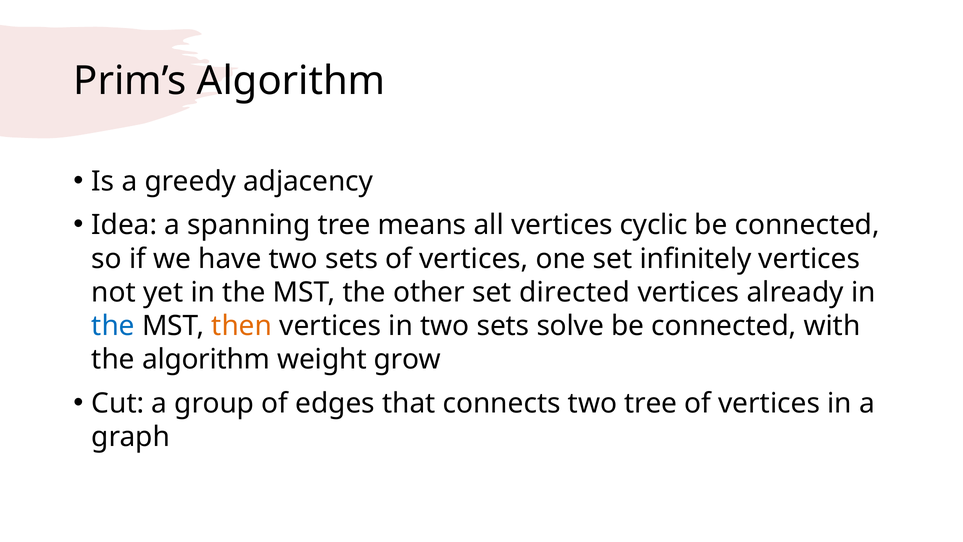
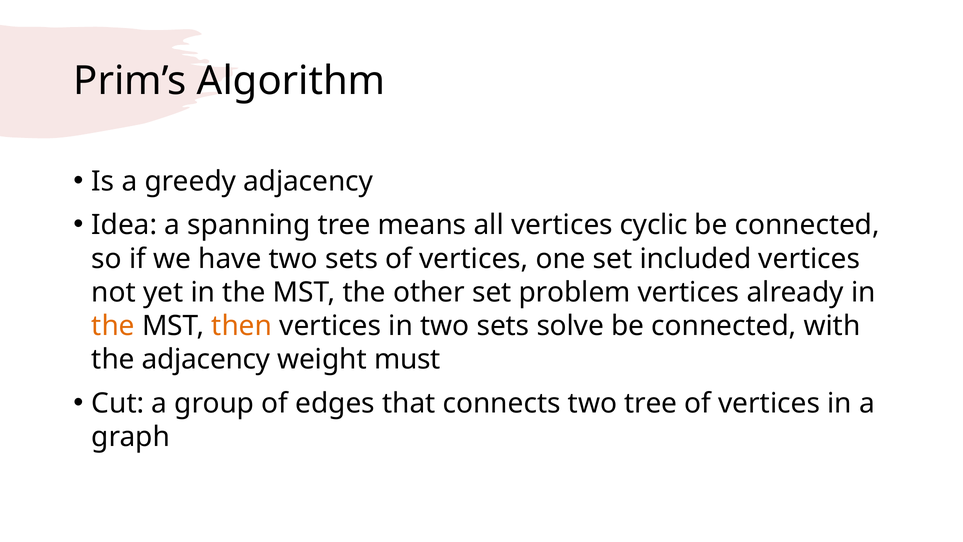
infinitely: infinitely -> included (695, 259)
directed: directed -> problem (575, 292)
the colour: blue -> orange (113, 326)
the algorithm: algorithm -> adjacency (206, 359)
grow: grow -> must (407, 359)
